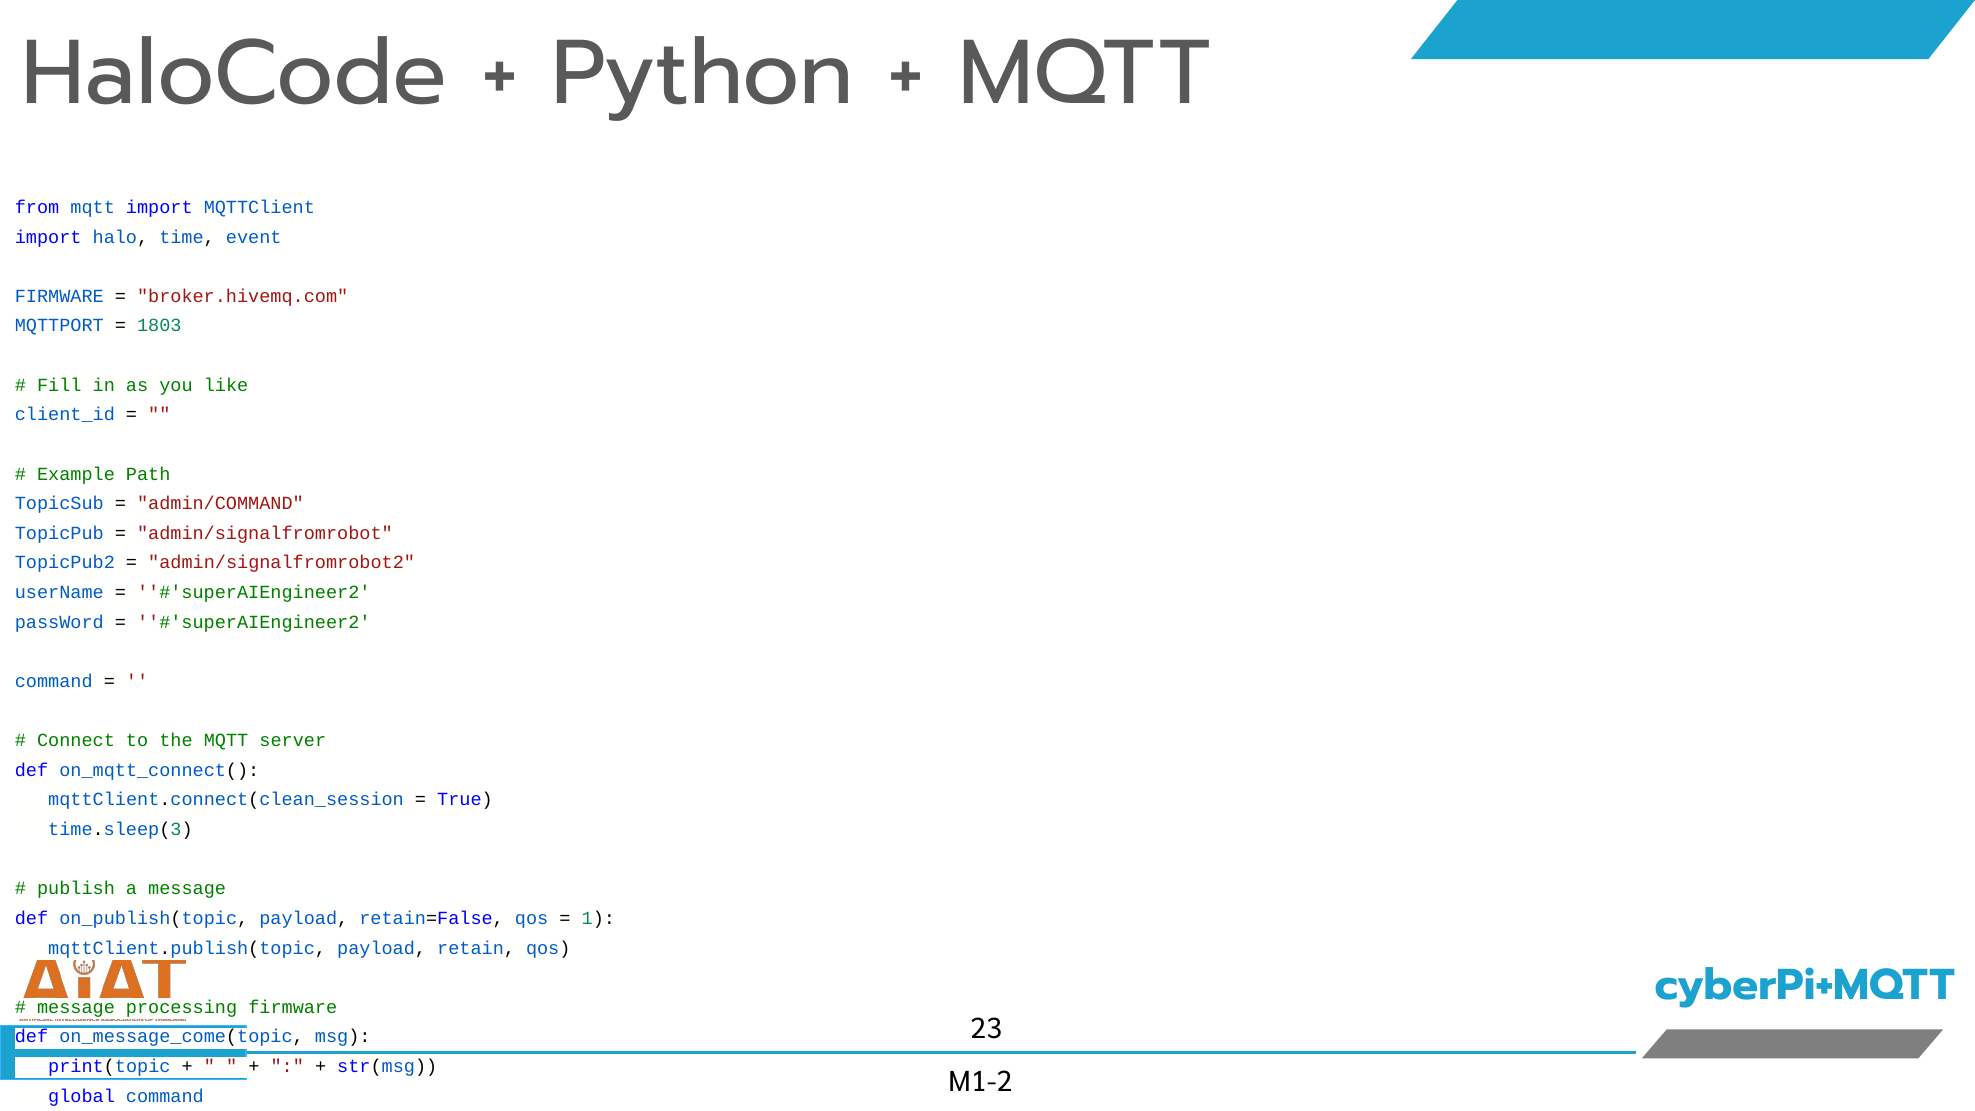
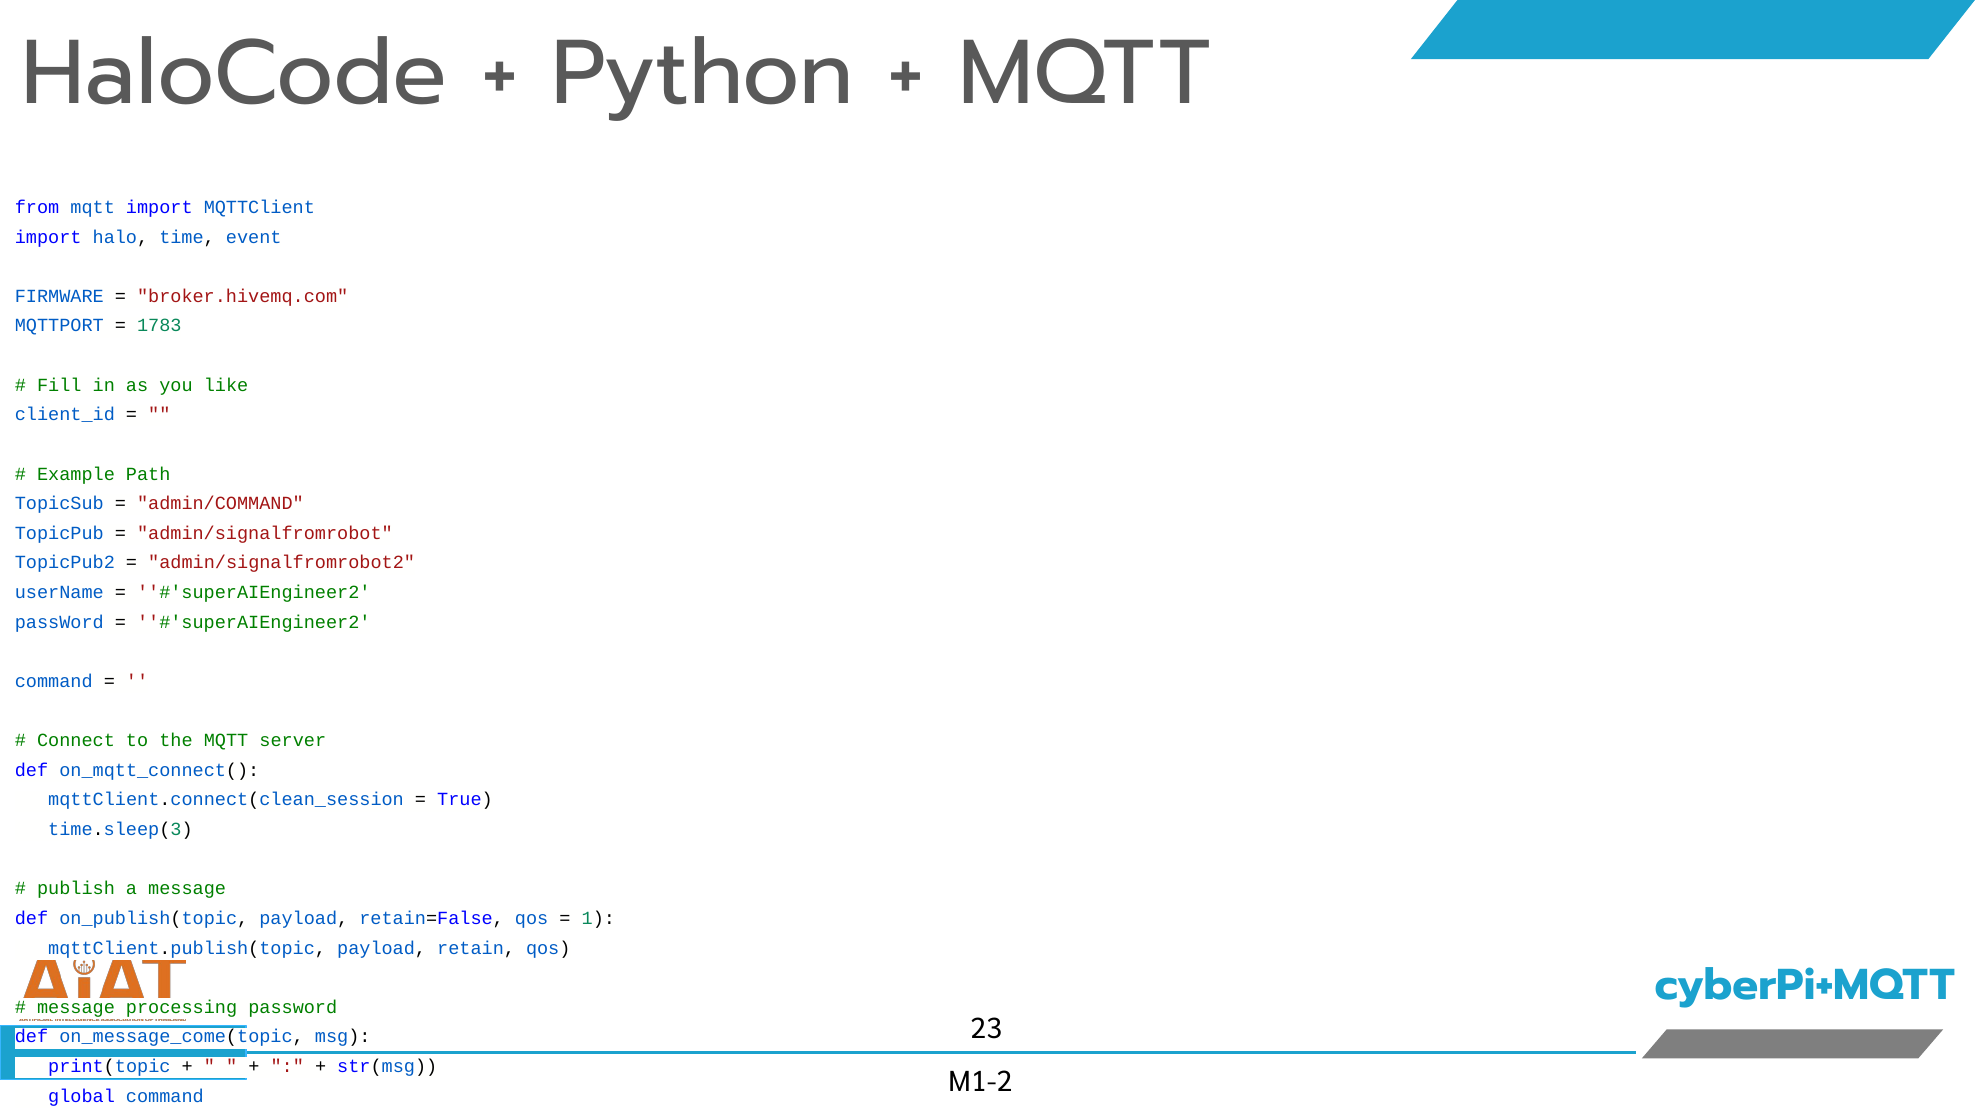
1803: 1803 -> 1783 (159, 326)
processing firmware: firmware -> password (293, 1007)
